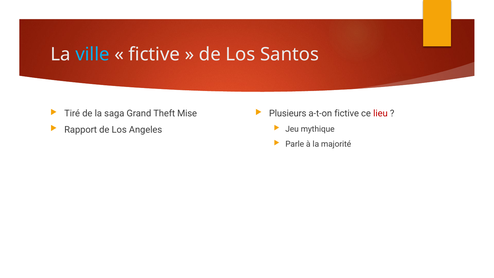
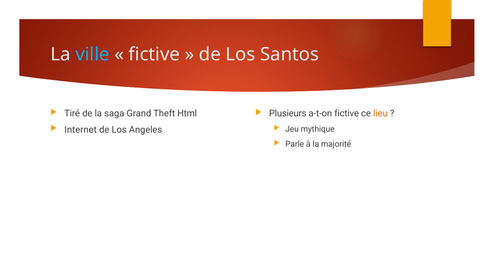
Mise: Mise -> Html (187, 114)
lieu colour: red -> orange (380, 114)
Rapport: Rapport -> Internet (81, 130)
